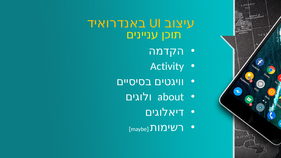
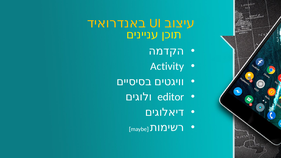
about: about -> editor (171, 97)
